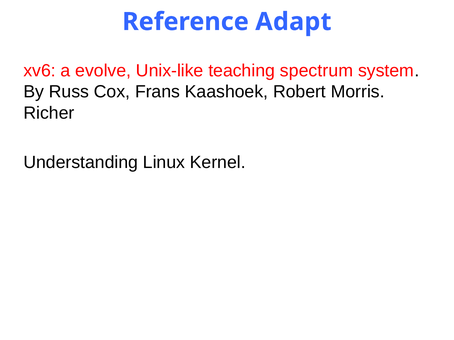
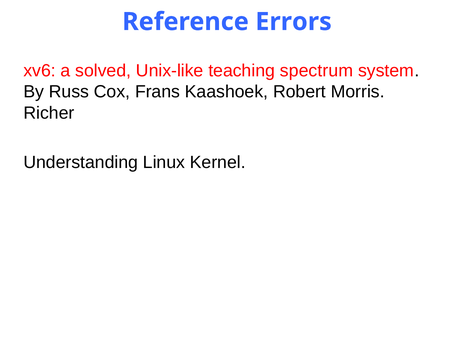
Adapt: Adapt -> Errors (294, 22)
evolve: evolve -> solved (103, 71)
